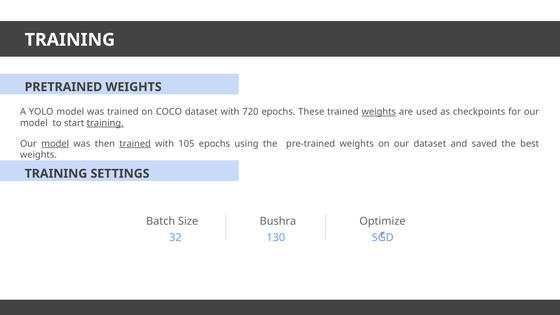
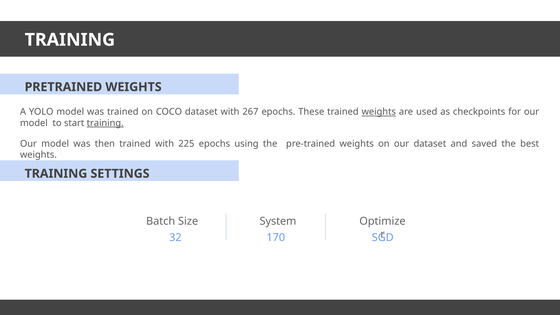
720: 720 -> 267 (250, 112)
model underline: present -> none (55, 144)
trained underline: present -> none (135, 144)
105: 105 -> 225 (186, 144)
Bushra: Bushra -> System (278, 221)
130: 130 -> 170 (276, 238)
